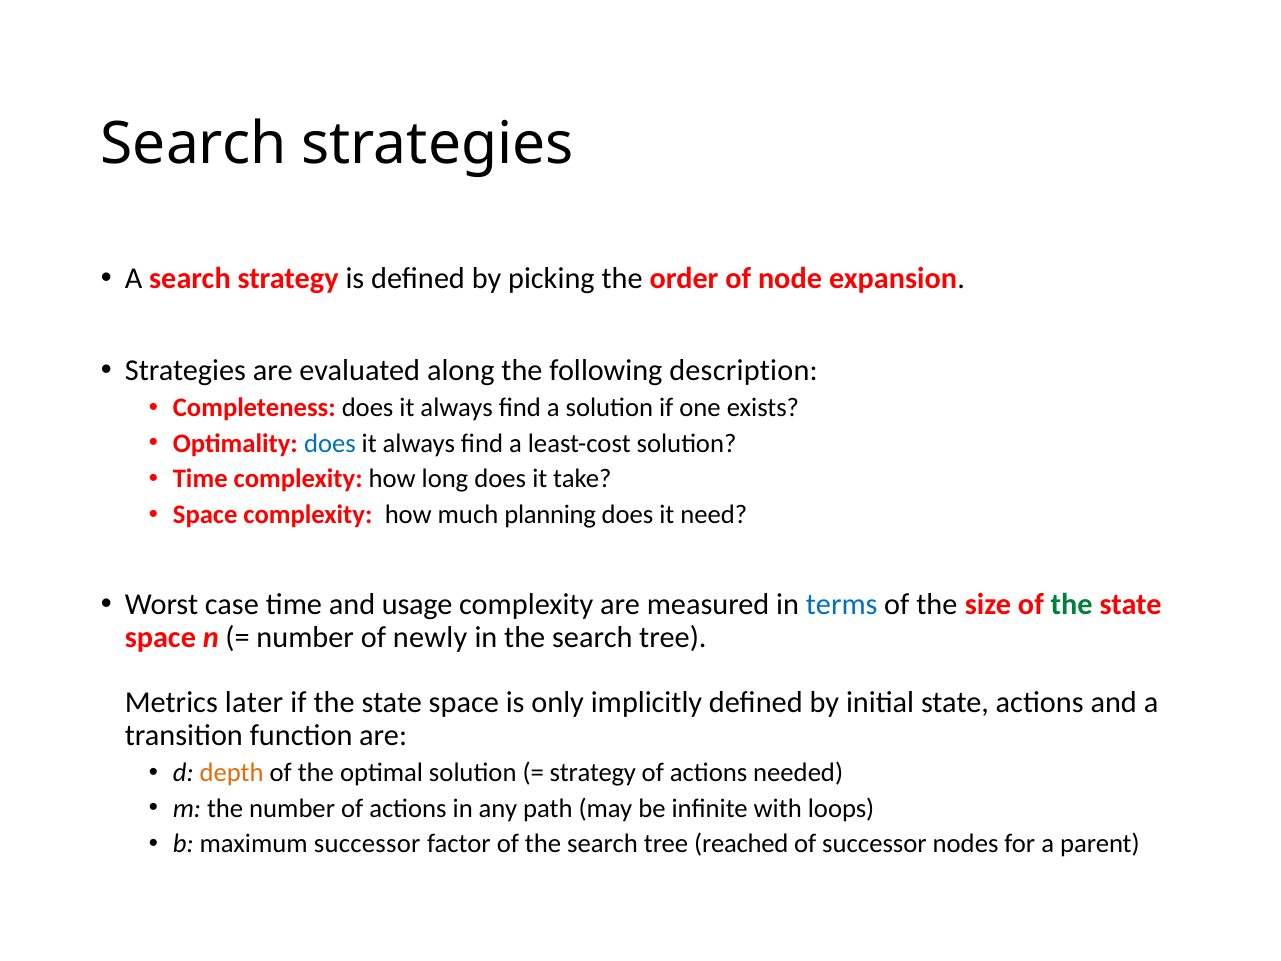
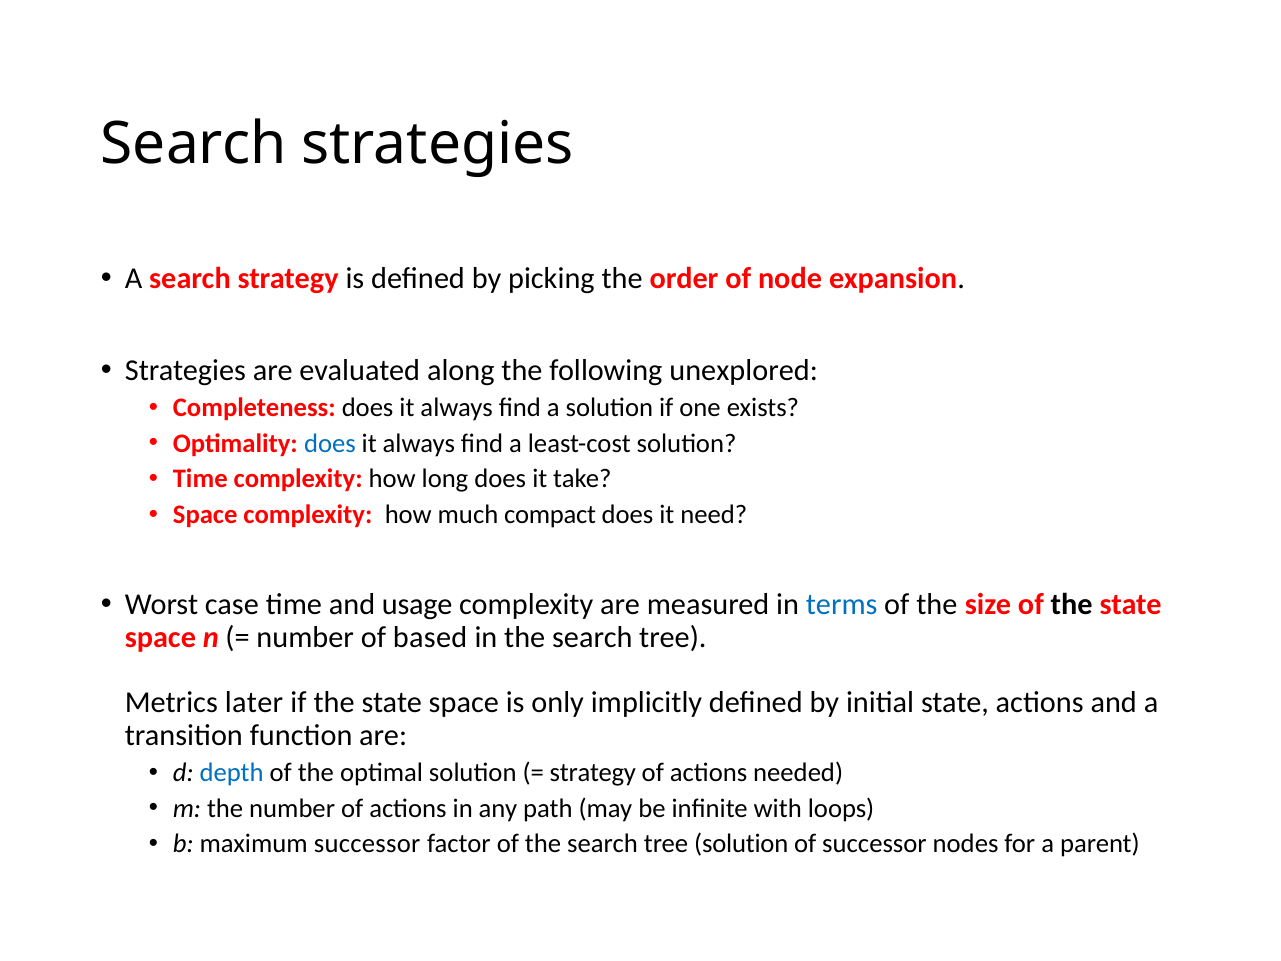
description: description -> unexplored (744, 370)
planning: planning -> compact (550, 514)
the colour: green -> black (1072, 604)
newly: newly -> based (430, 637)
depth colour: orange -> blue (232, 773)
tree reached: reached -> solution (741, 844)
